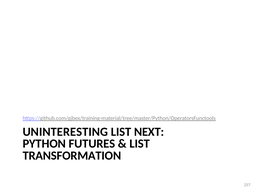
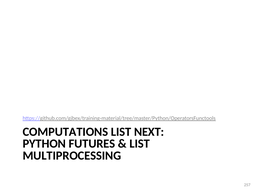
UNINTERESTING: UNINTERESTING -> COMPUTATIONS (65, 131)
TRANSFORMATION: TRANSFORMATION -> MULTIPROCESSING (72, 155)
